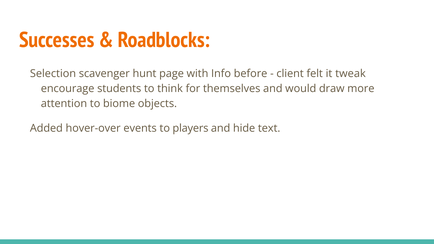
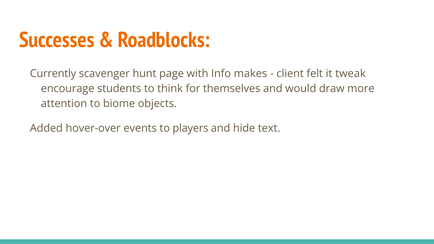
Selection: Selection -> Currently (53, 74)
before: before -> makes (251, 74)
